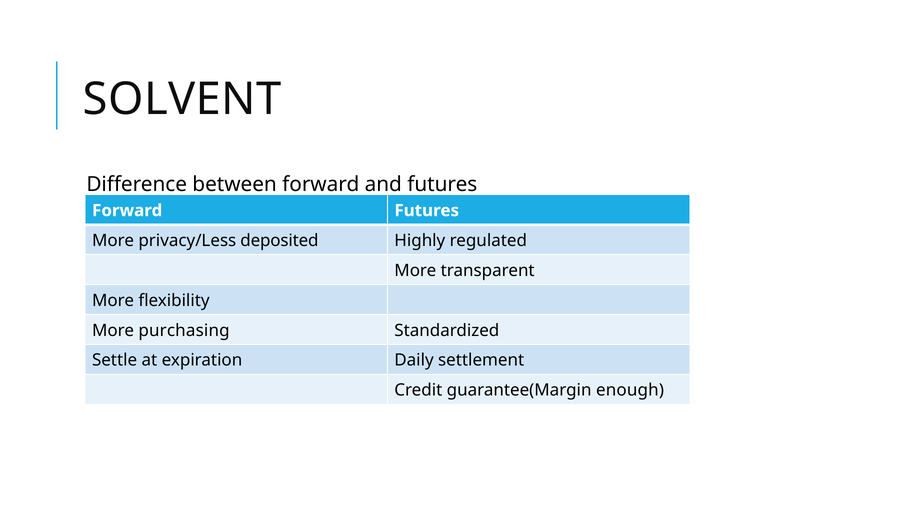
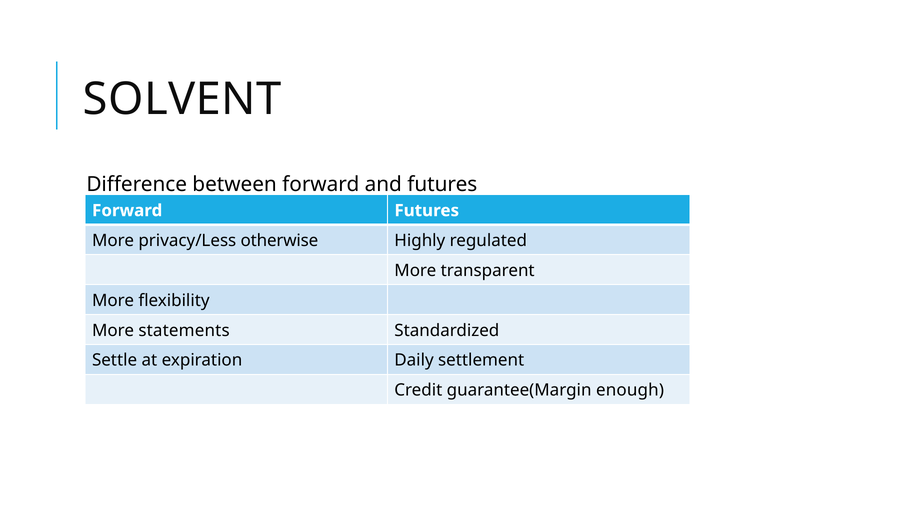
deposited: deposited -> otherwise (279, 241)
purchasing: purchasing -> statements (184, 331)
